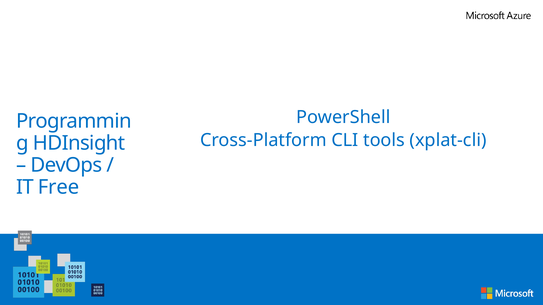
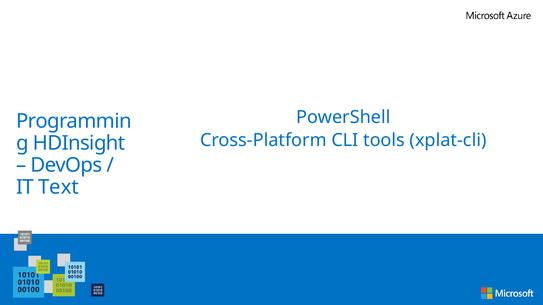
Free: Free -> Text (58, 187)
